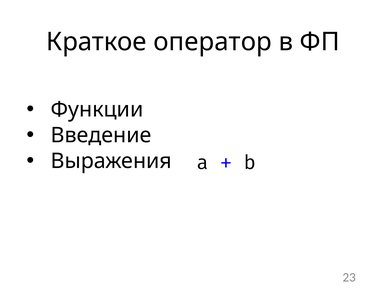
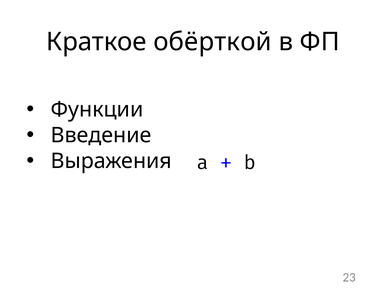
оператор: оператор -> обёрткой (212, 42)
